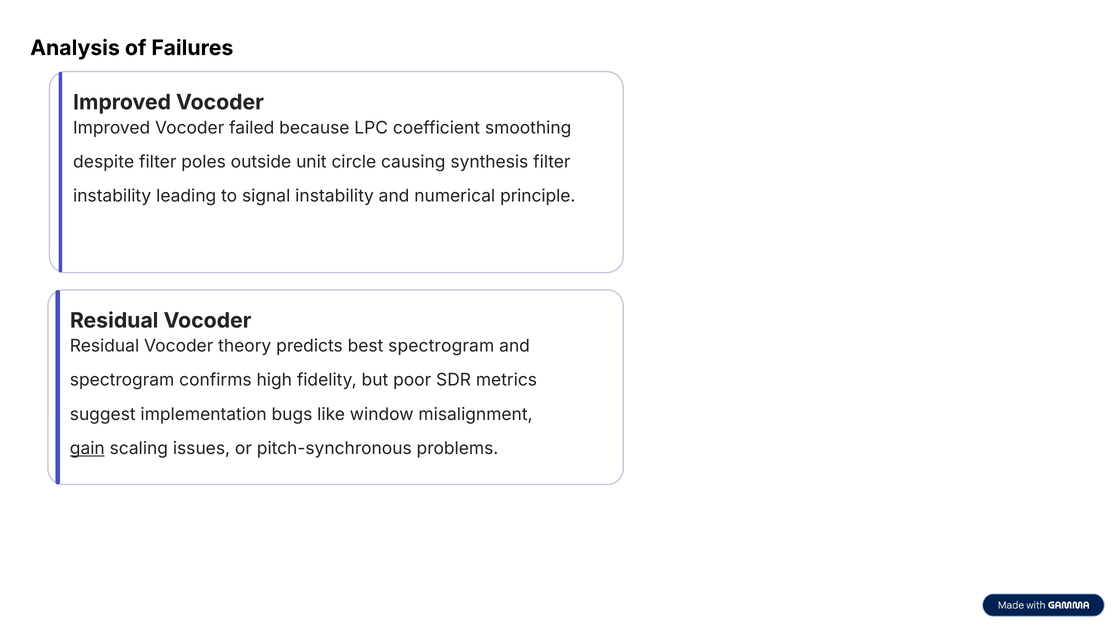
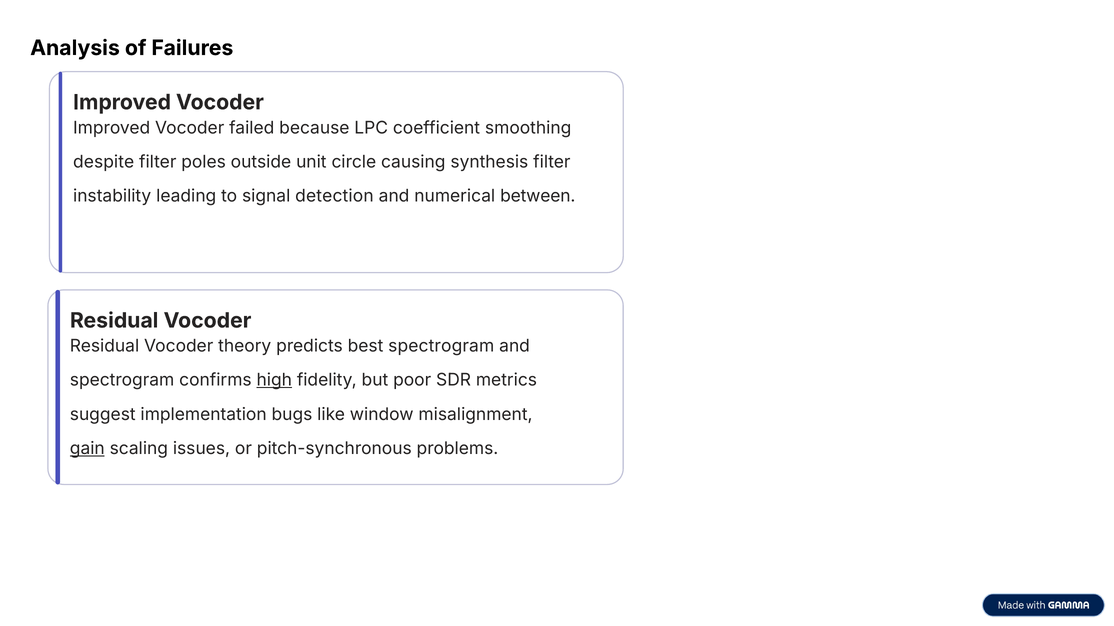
signal instability: instability -> detection (334, 196)
principle: principle -> between (538, 196)
high underline: none -> present (274, 381)
